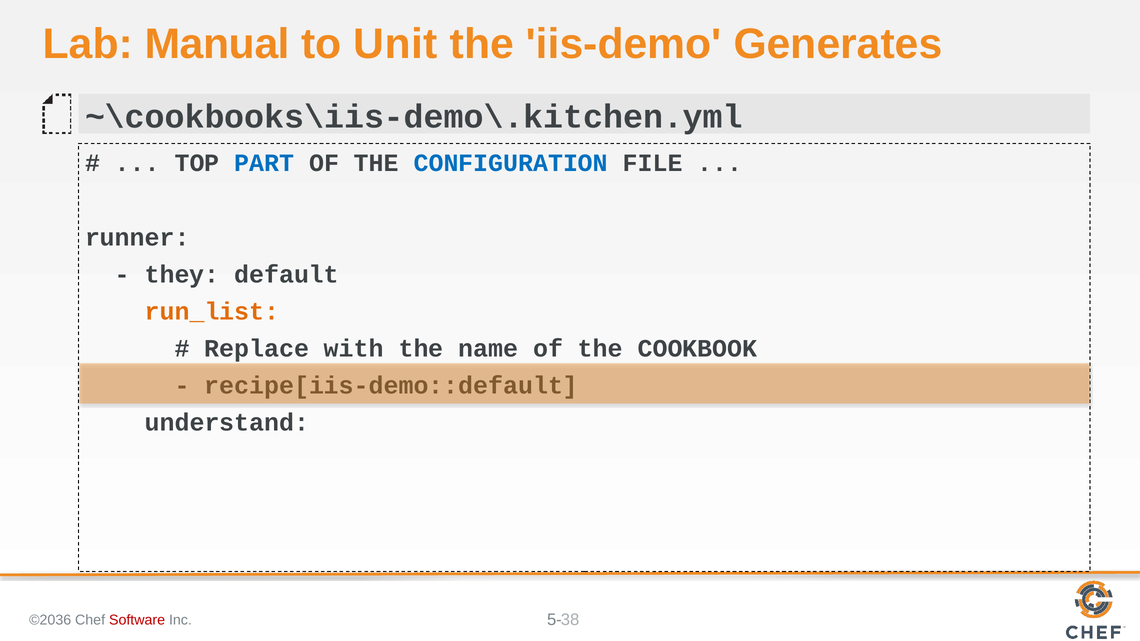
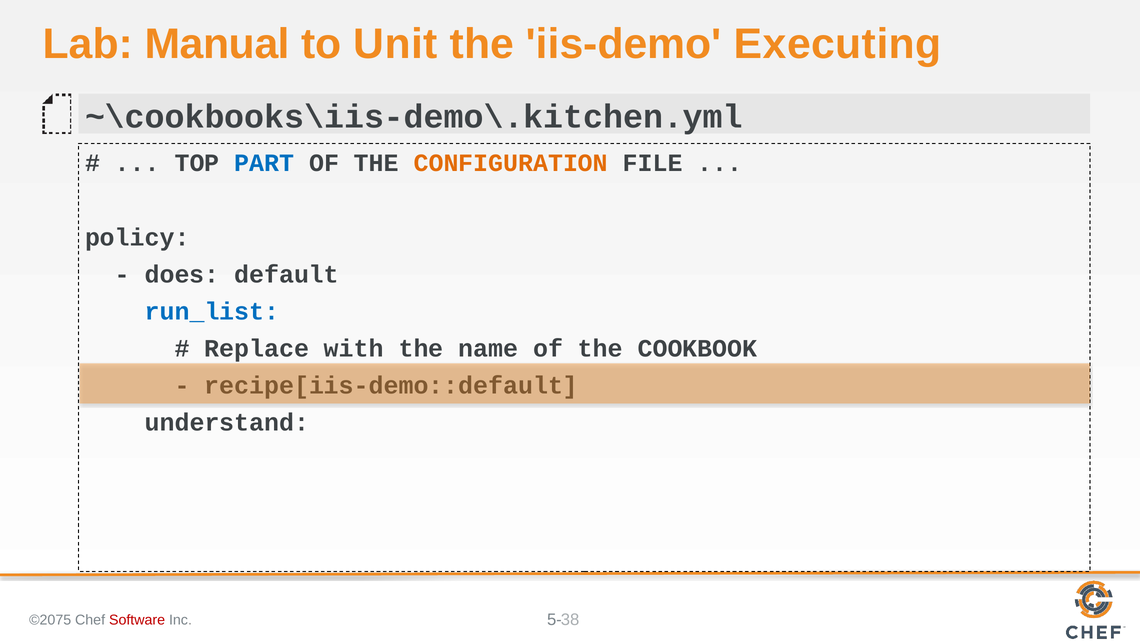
Generates: Generates -> Executing (838, 44)
CONFIGURATION colour: blue -> orange (511, 163)
runner: runner -> policy (137, 237)
they: they -> does (182, 274)
run_list colour: orange -> blue (212, 312)
©2036: ©2036 -> ©2075 (50, 620)
